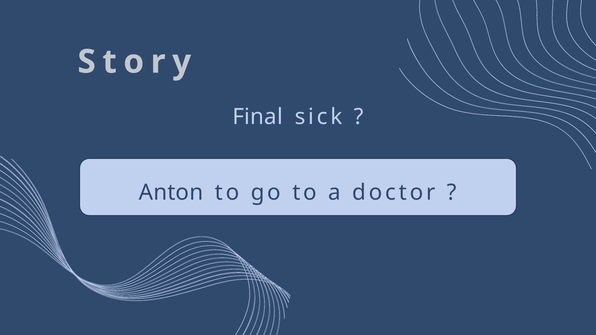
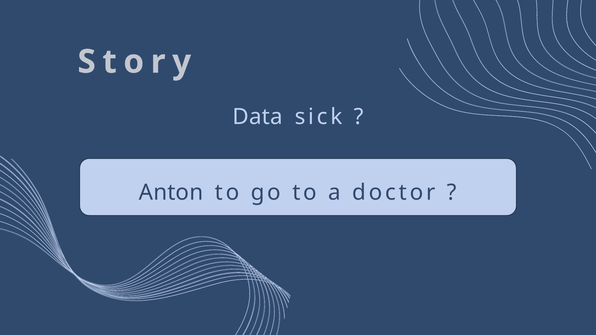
Final: Final -> Data (258, 117)
